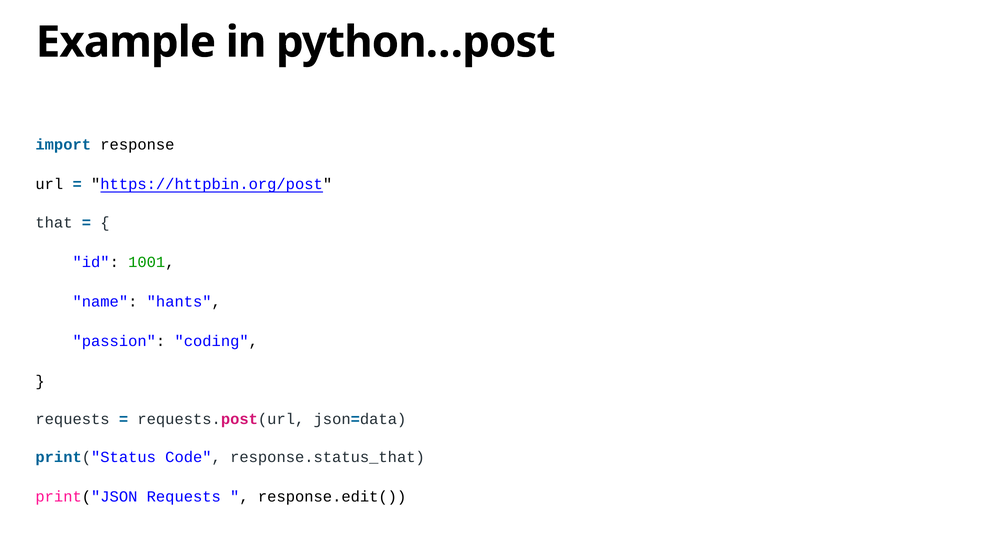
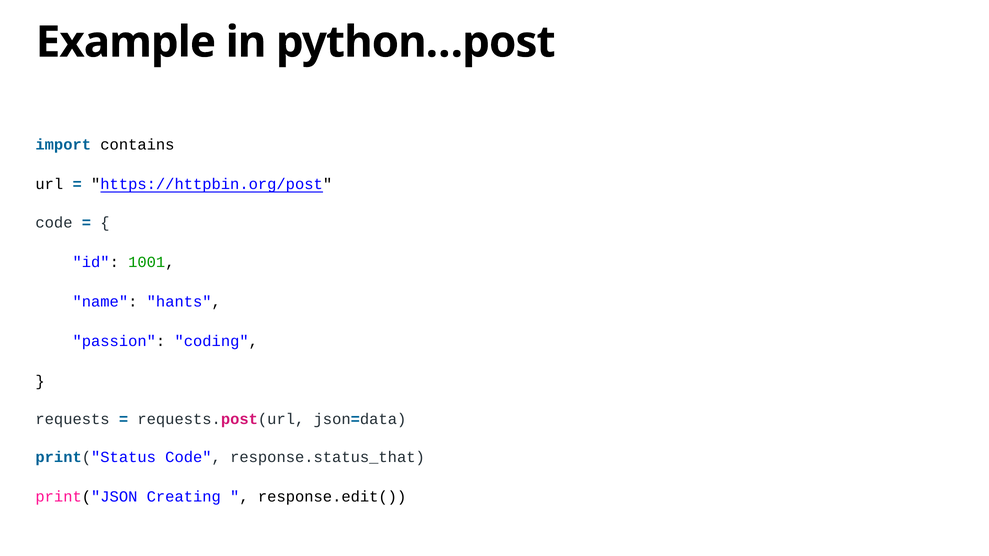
response: response -> contains (137, 145)
that: that -> code (54, 223)
print("JSON Requests: Requests -> Creating (184, 497)
